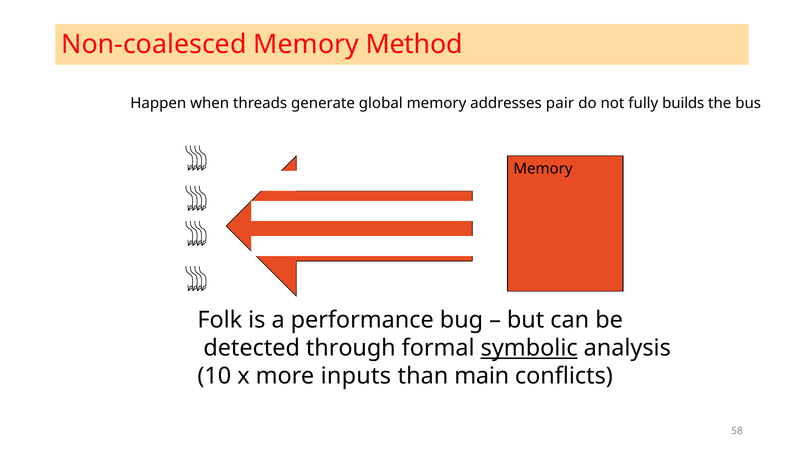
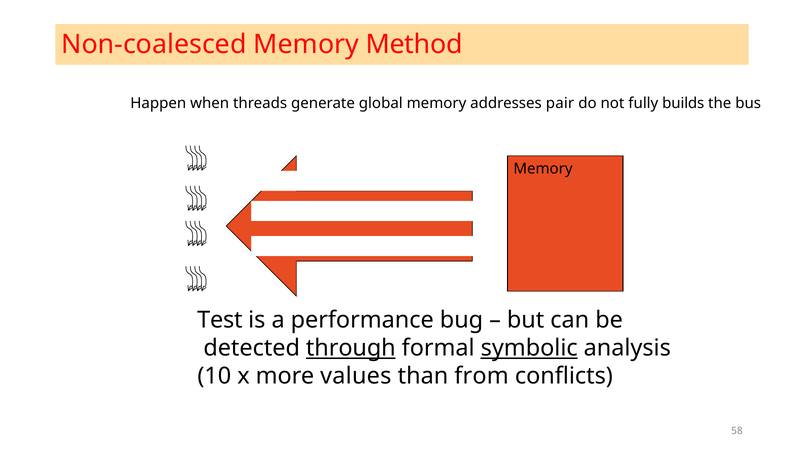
Folk: Folk -> Test (220, 320)
through underline: none -> present (351, 348)
inputs: inputs -> values (356, 376)
main: main -> from (482, 376)
